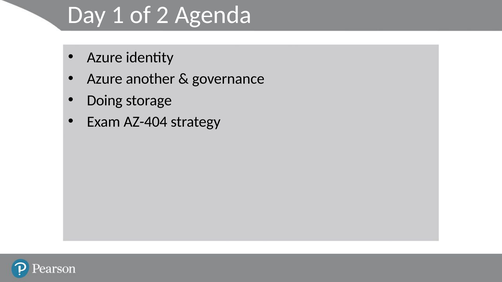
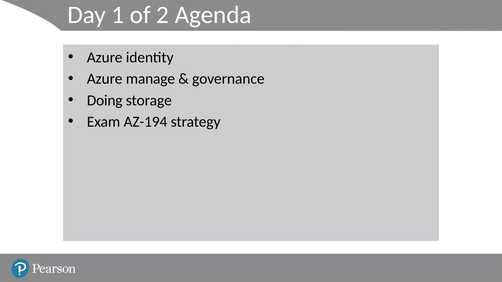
another: another -> manage (150, 79)
AZ-404: AZ-404 -> AZ-194 (145, 122)
